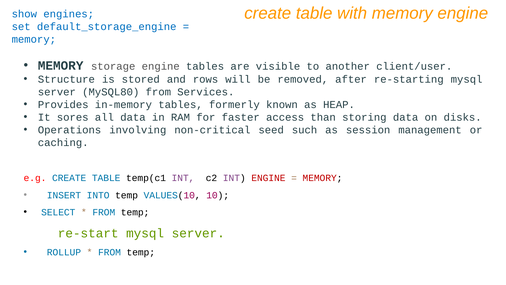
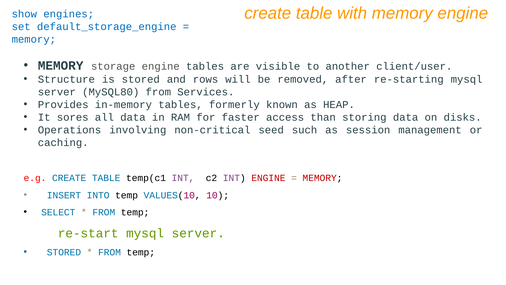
ROLLUP: ROLLUP -> STORED (64, 252)
